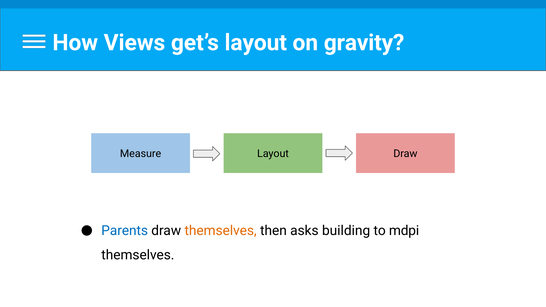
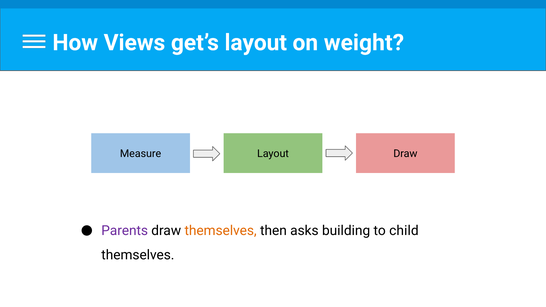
gravity: gravity -> weight (364, 43)
Parents colour: blue -> purple (125, 231)
mdpi: mdpi -> child (404, 231)
